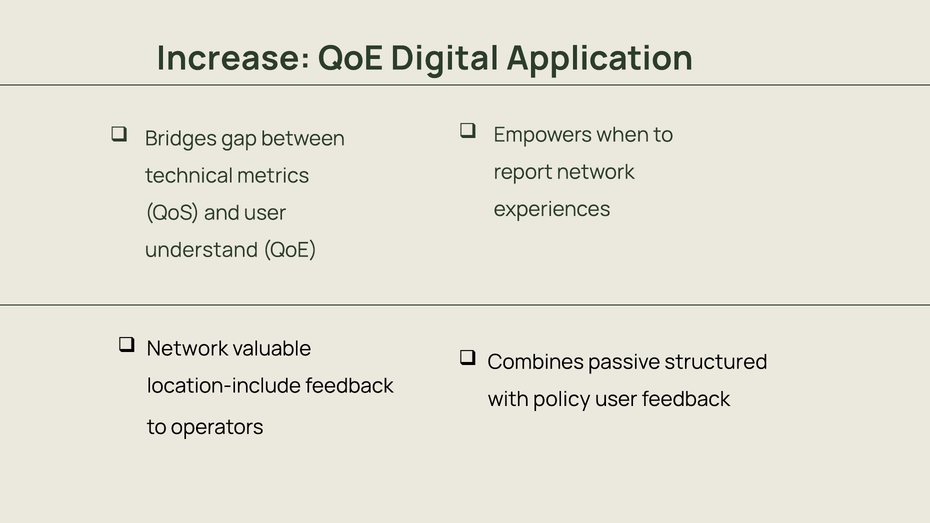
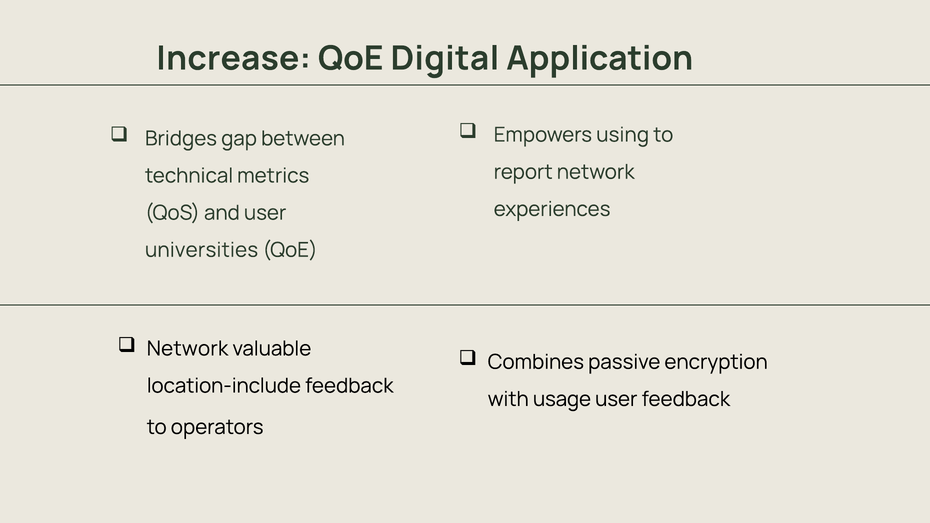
when: when -> using (623, 135)
understand: understand -> universities (202, 250)
structured: structured -> encryption (716, 362)
policy: policy -> usage (562, 399)
